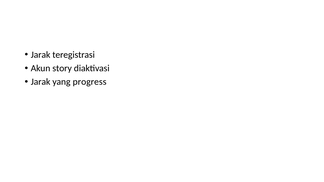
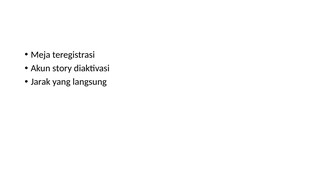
Jarak: Jarak -> Meja (41, 55)
progress: progress -> langsung (90, 82)
